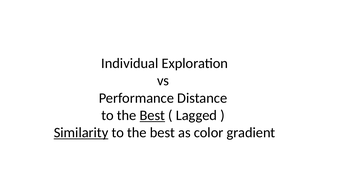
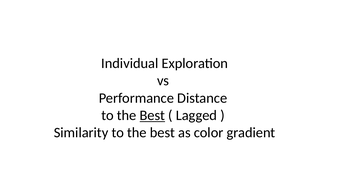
Similarity underline: present -> none (81, 132)
